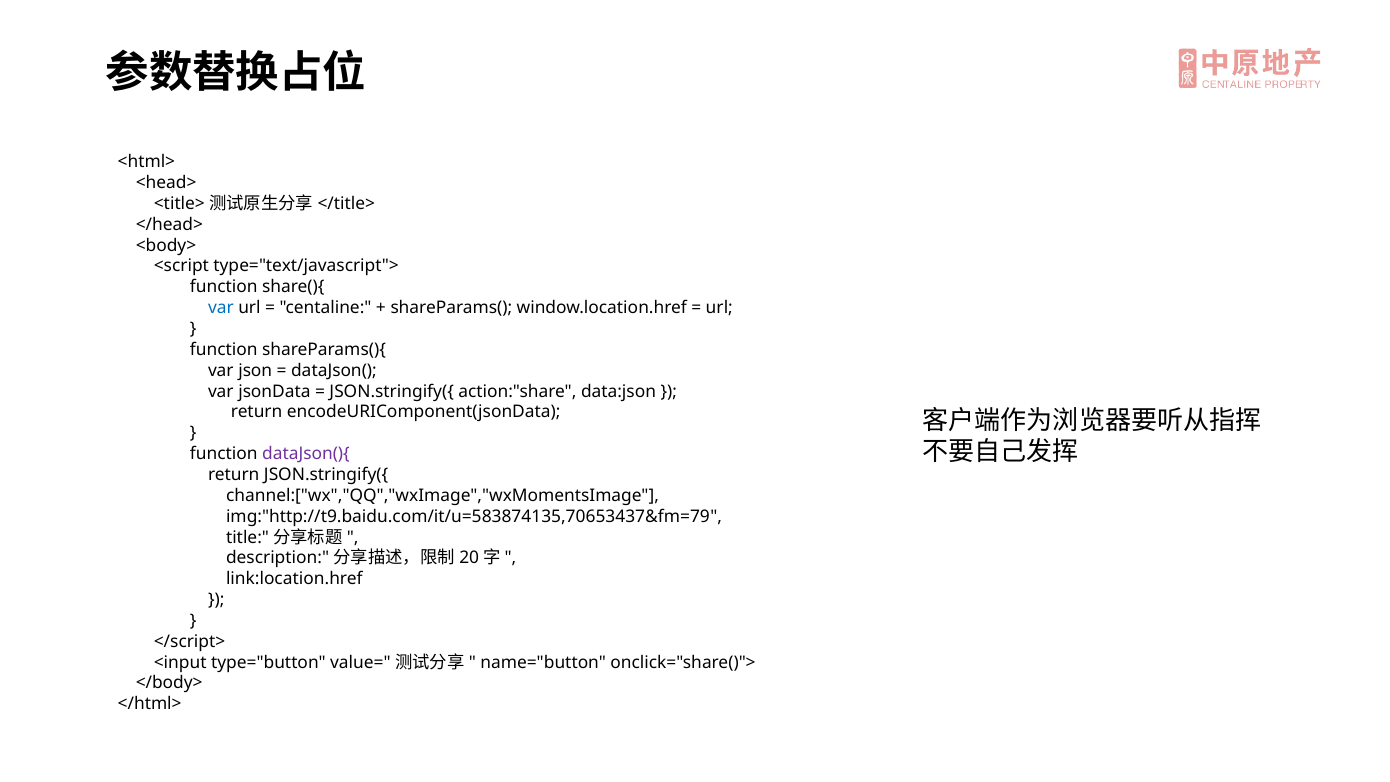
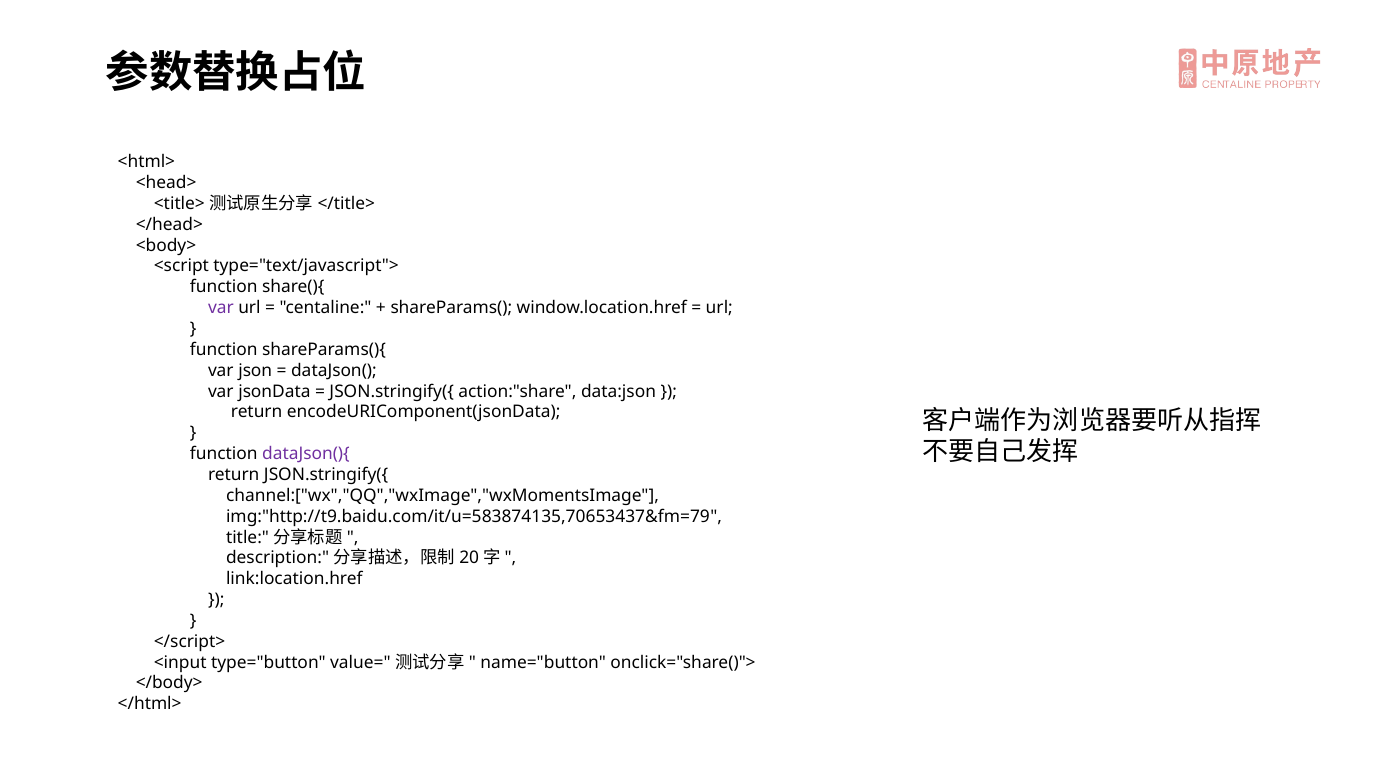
var colour: blue -> purple (221, 308)
